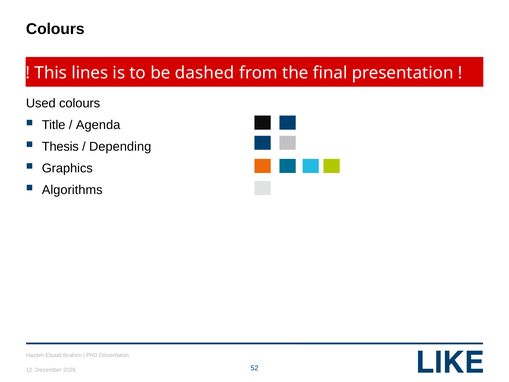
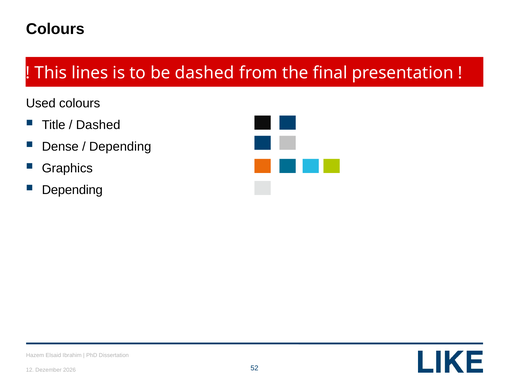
Agenda: Agenda -> Dashed (98, 125)
Thesis: Thesis -> Dense (60, 146)
Algorithms: Algorithms -> Depending (72, 190)
